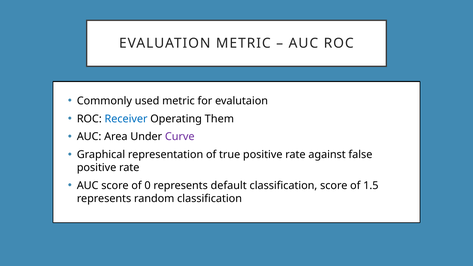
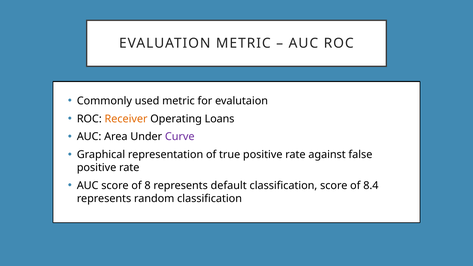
Receiver colour: blue -> orange (126, 119)
Them: Them -> Loans (219, 119)
0: 0 -> 8 (148, 186)
1.5: 1.5 -> 8.4 (371, 186)
